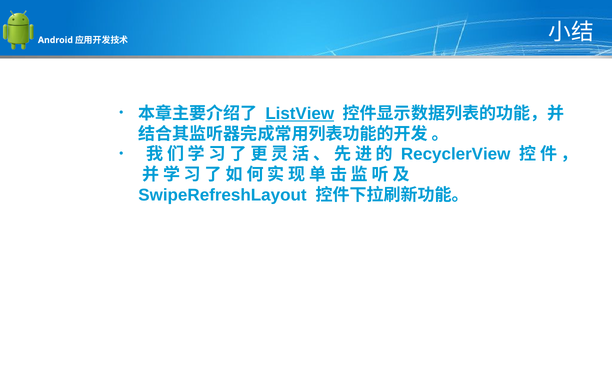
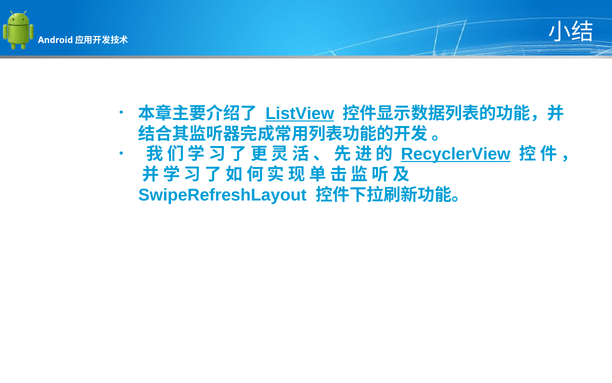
RecyclerView underline: none -> present (456, 154)
